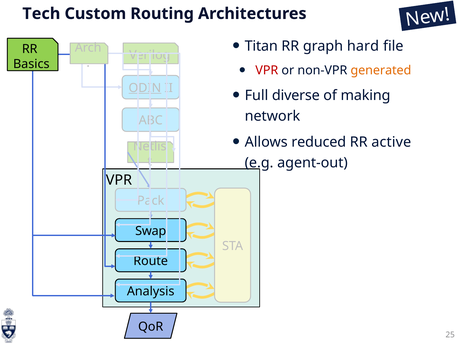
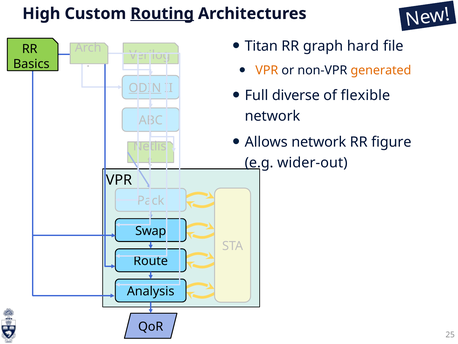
Tech: Tech -> High (41, 14)
Routing underline: none -> present (162, 14)
VPR colour: red -> orange (267, 70)
making: making -> flexible (365, 95)
Allows reduced: reduced -> network (319, 142)
active: active -> figure (391, 142)
agent-out: agent-out -> wider-out (312, 163)
